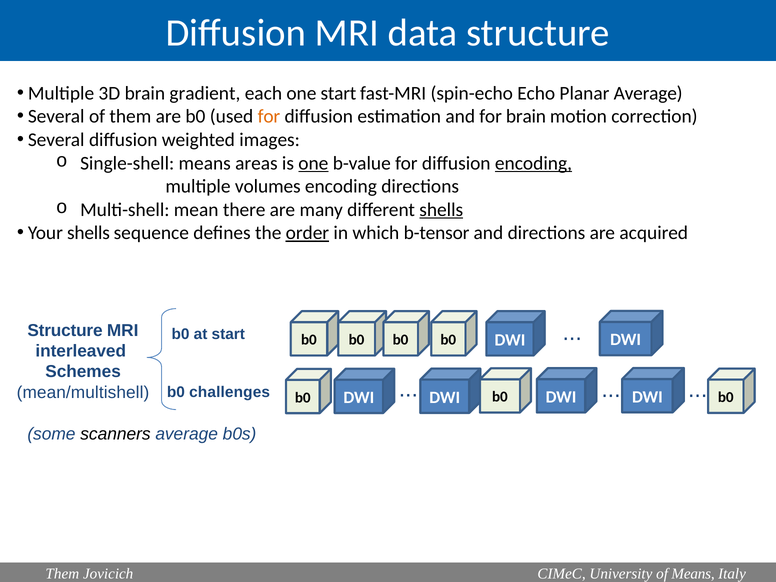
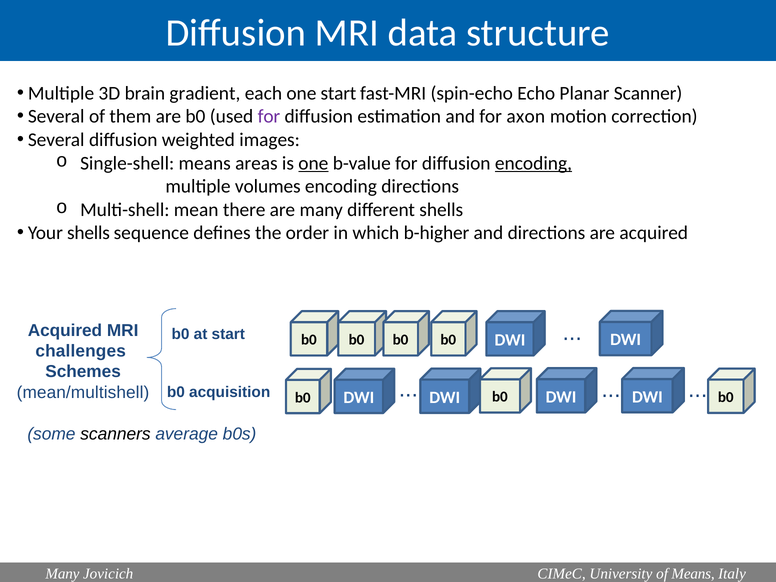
Planar Average: Average -> Scanner (648, 93)
for colour: orange -> purple (269, 117)
for brain: brain -> axon (526, 117)
shells underline: present -> none (441, 210)
order underline: present -> none (307, 233)
b-tensor: b-tensor -> b-higher (437, 233)
Structure: Structure -> Acquired (65, 330)
interleaved: interleaved -> challenges (81, 351)
challenges: challenges -> acquisition (230, 392)
Them: Them -> Many (62, 574)
